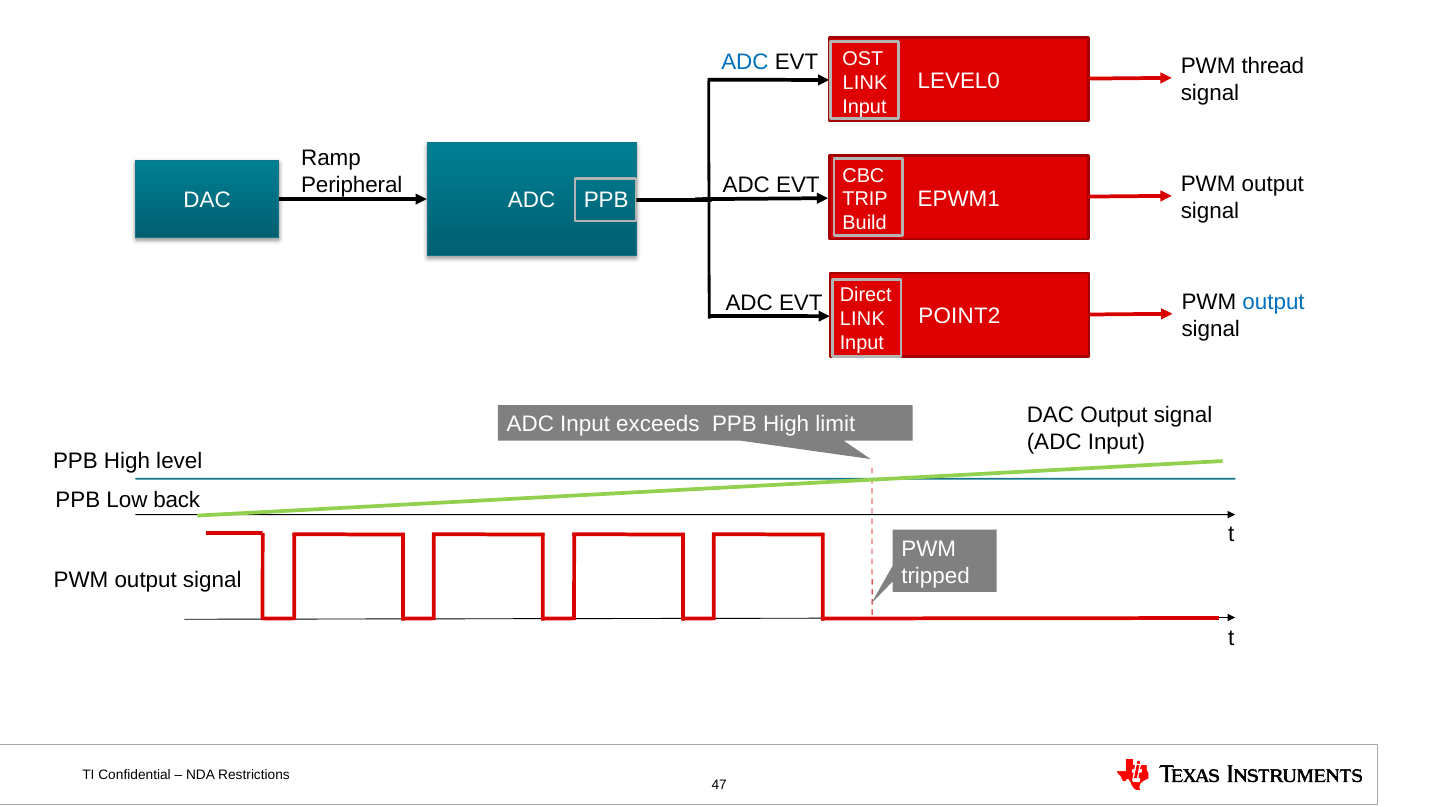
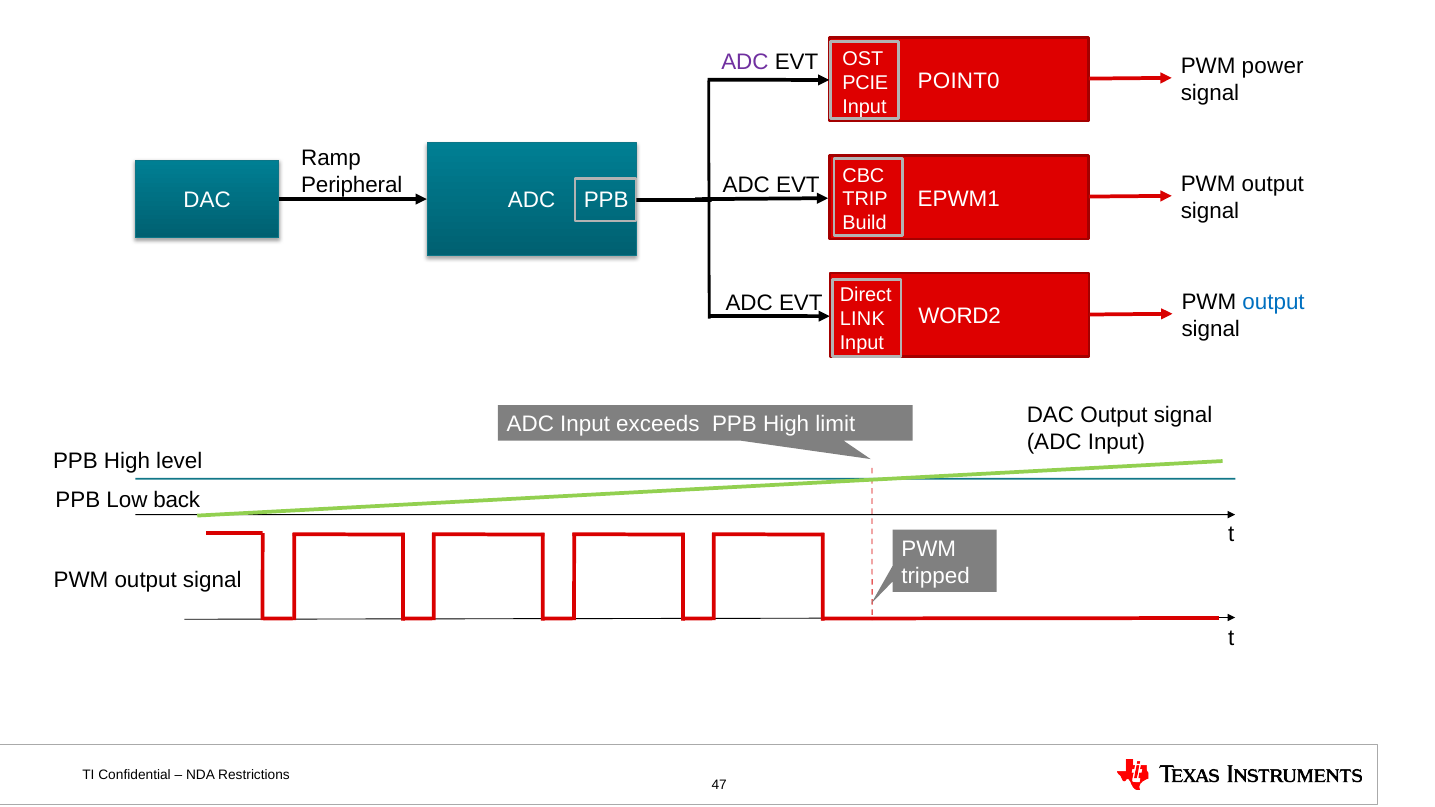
ADC colour: blue -> purple (745, 62)
thread: thread -> power (1273, 66)
LEVEL0: LEVEL0 -> POINT0 (959, 81)
LINK: LINK -> PCIE (865, 83)
POINT2: POINT2 -> WORD2 (960, 317)
